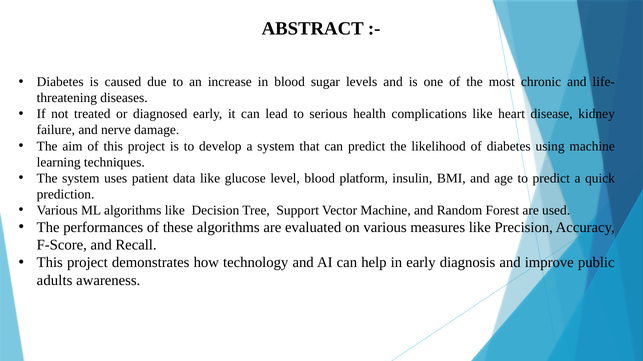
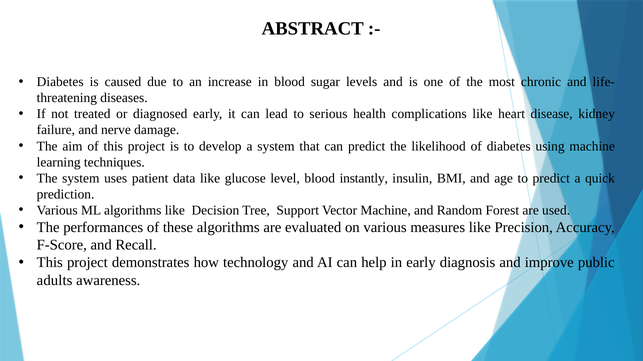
platform: platform -> instantly (364, 179)
